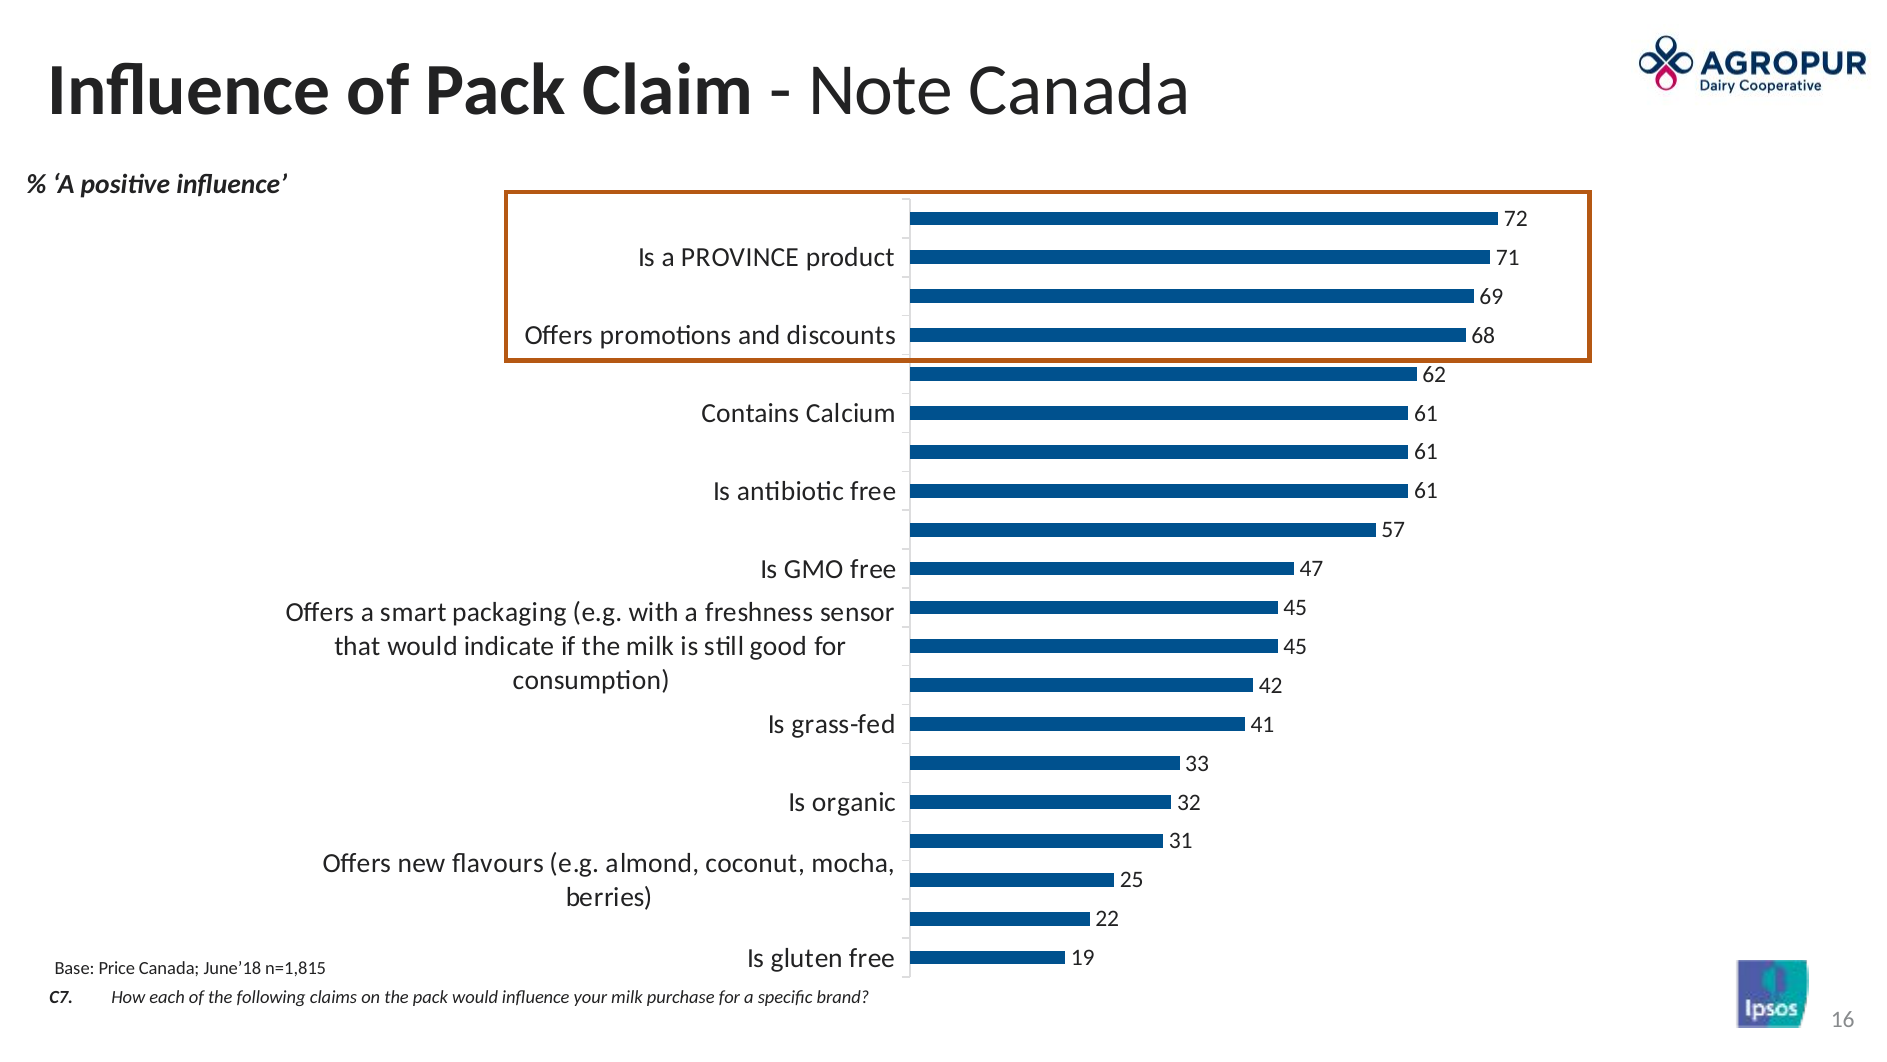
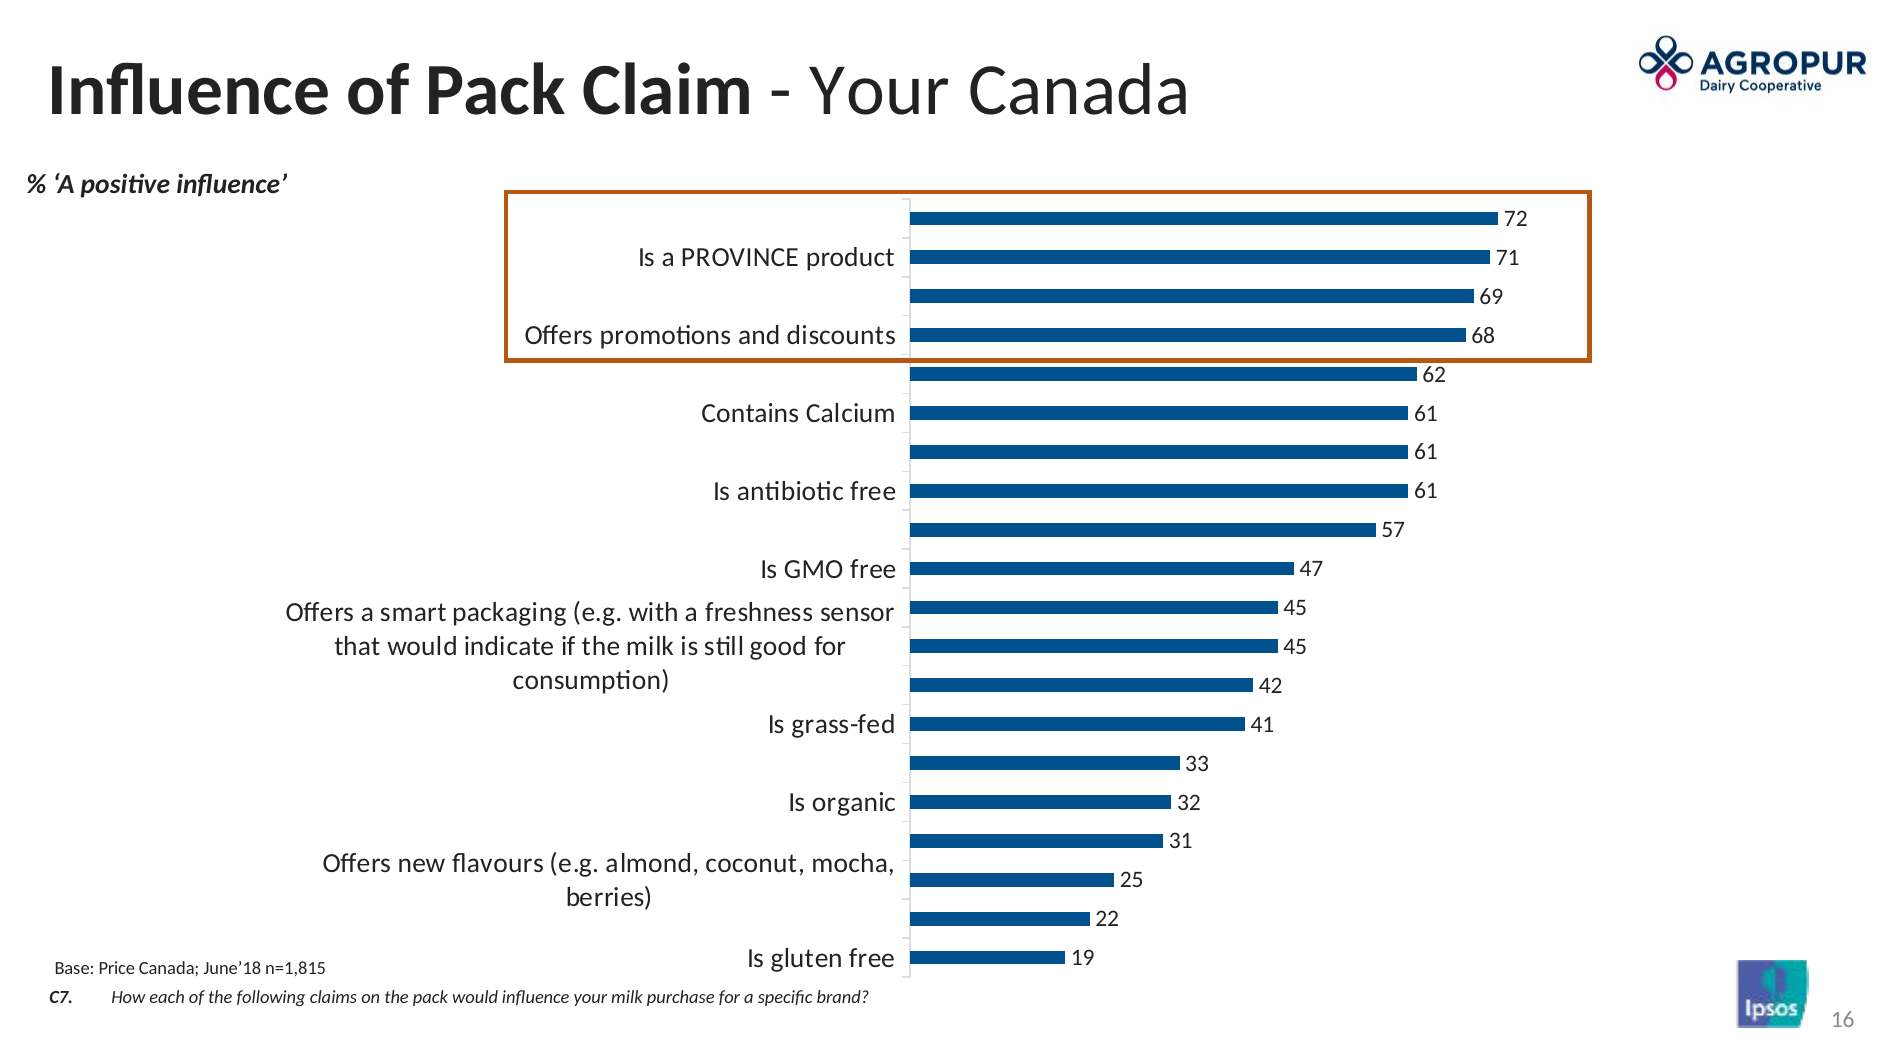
Note: Note -> Your (880, 90)
